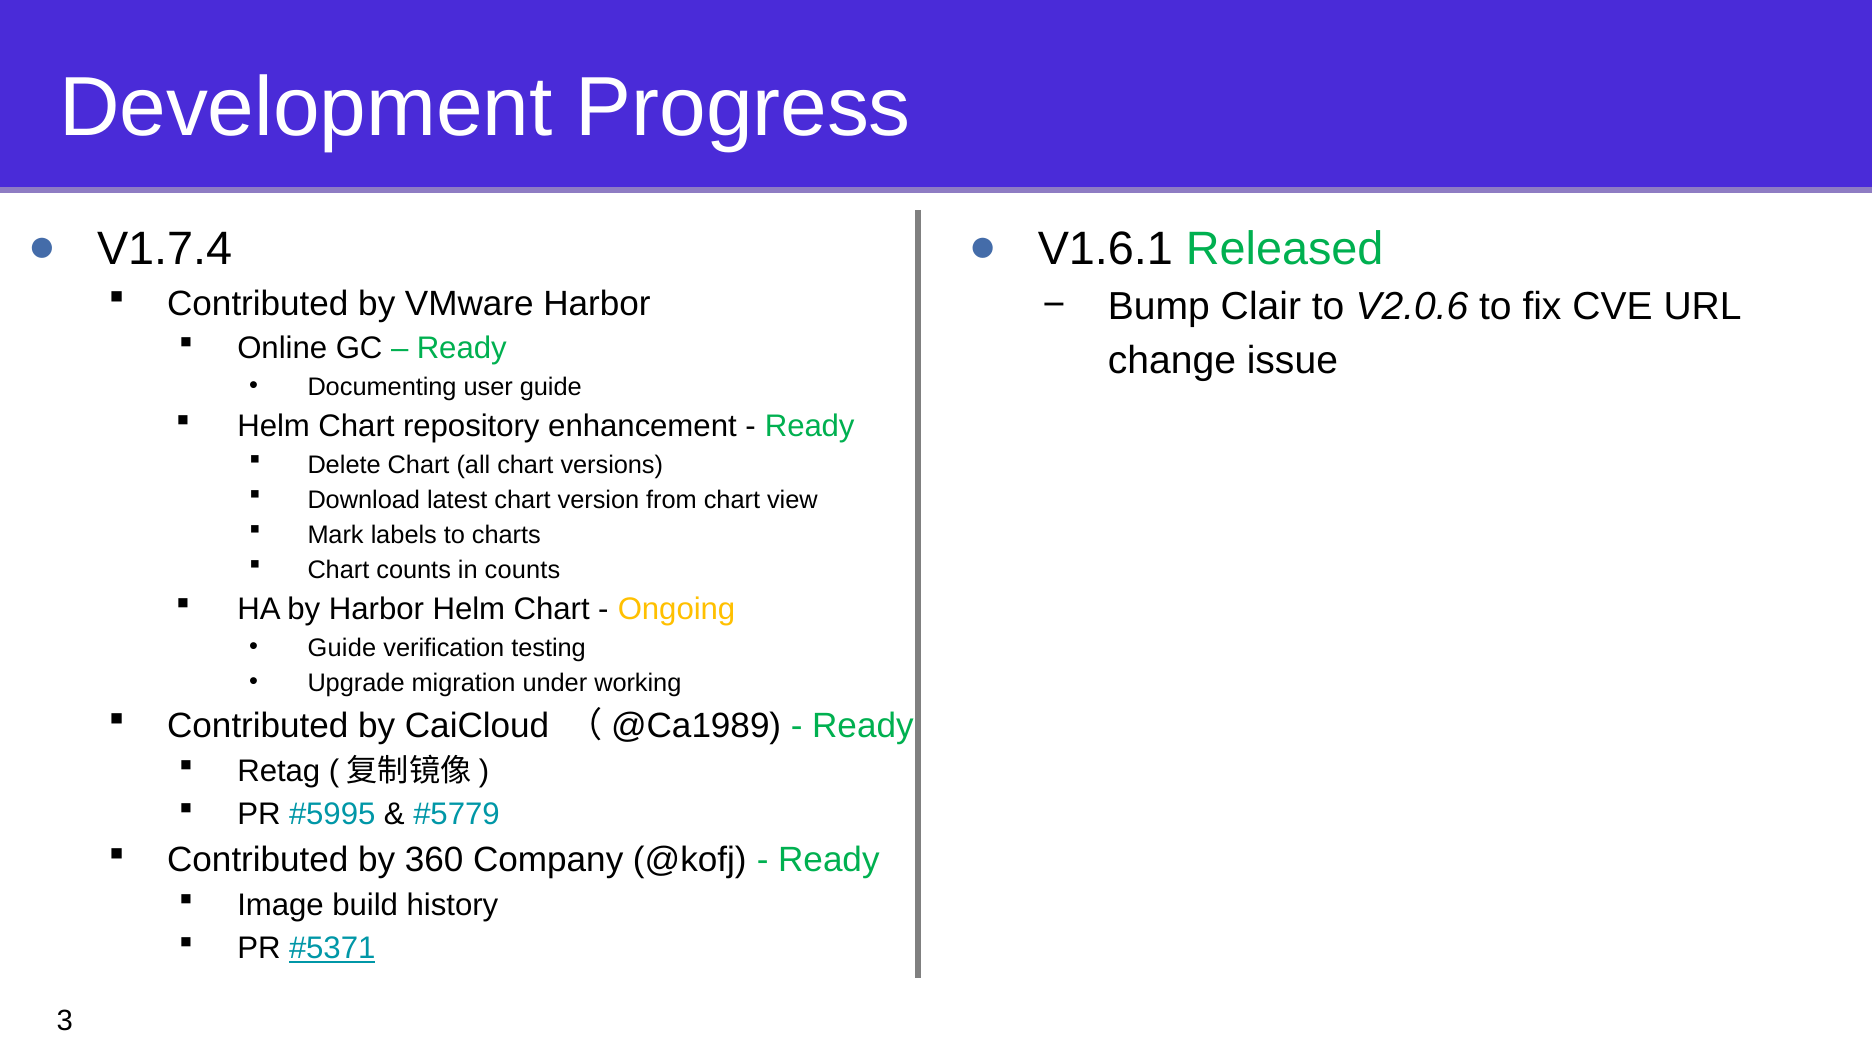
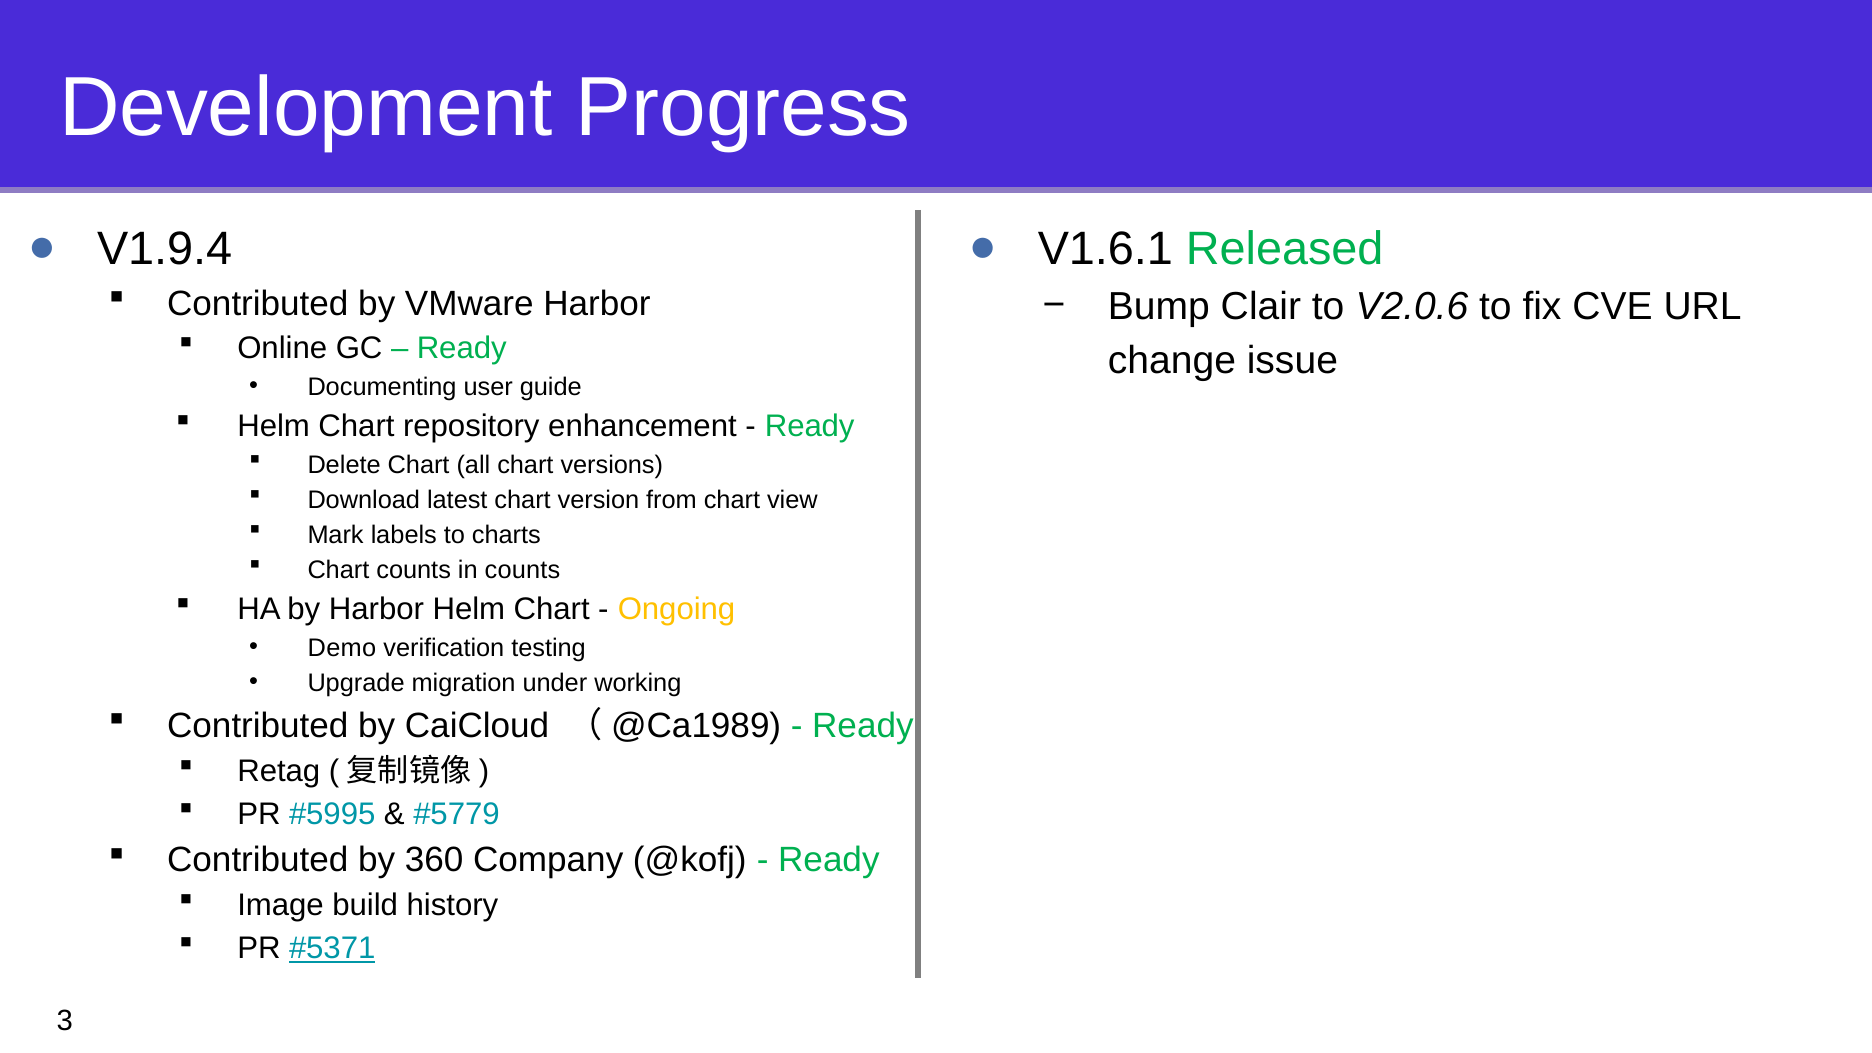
V1.7.4: V1.7.4 -> V1.9.4 (165, 249)
Guide: Guide -> Demo (342, 648)
